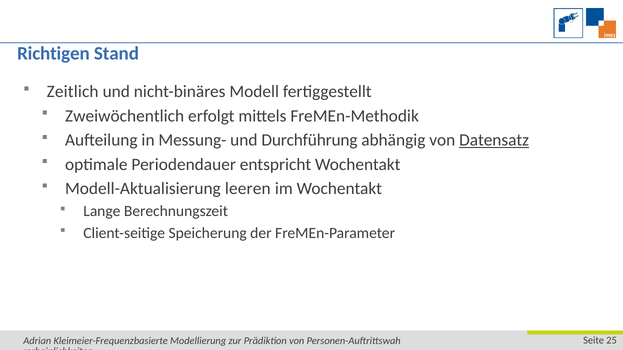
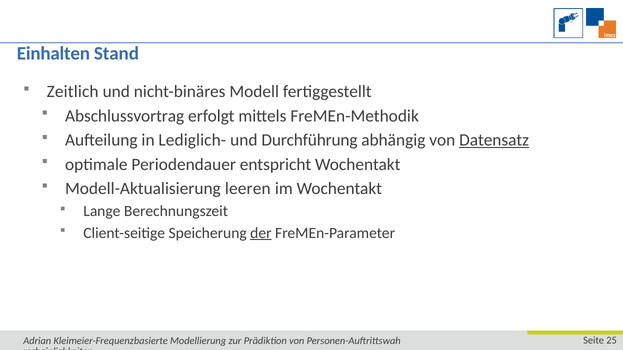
Richtigen: Richtigen -> Einhalten (53, 54)
Zweiwöchentlich: Zweiwöchentlich -> Abschlussvortrag (125, 116)
Messung-: Messung- -> Lediglich- (192, 140)
der underline: none -> present (261, 233)
